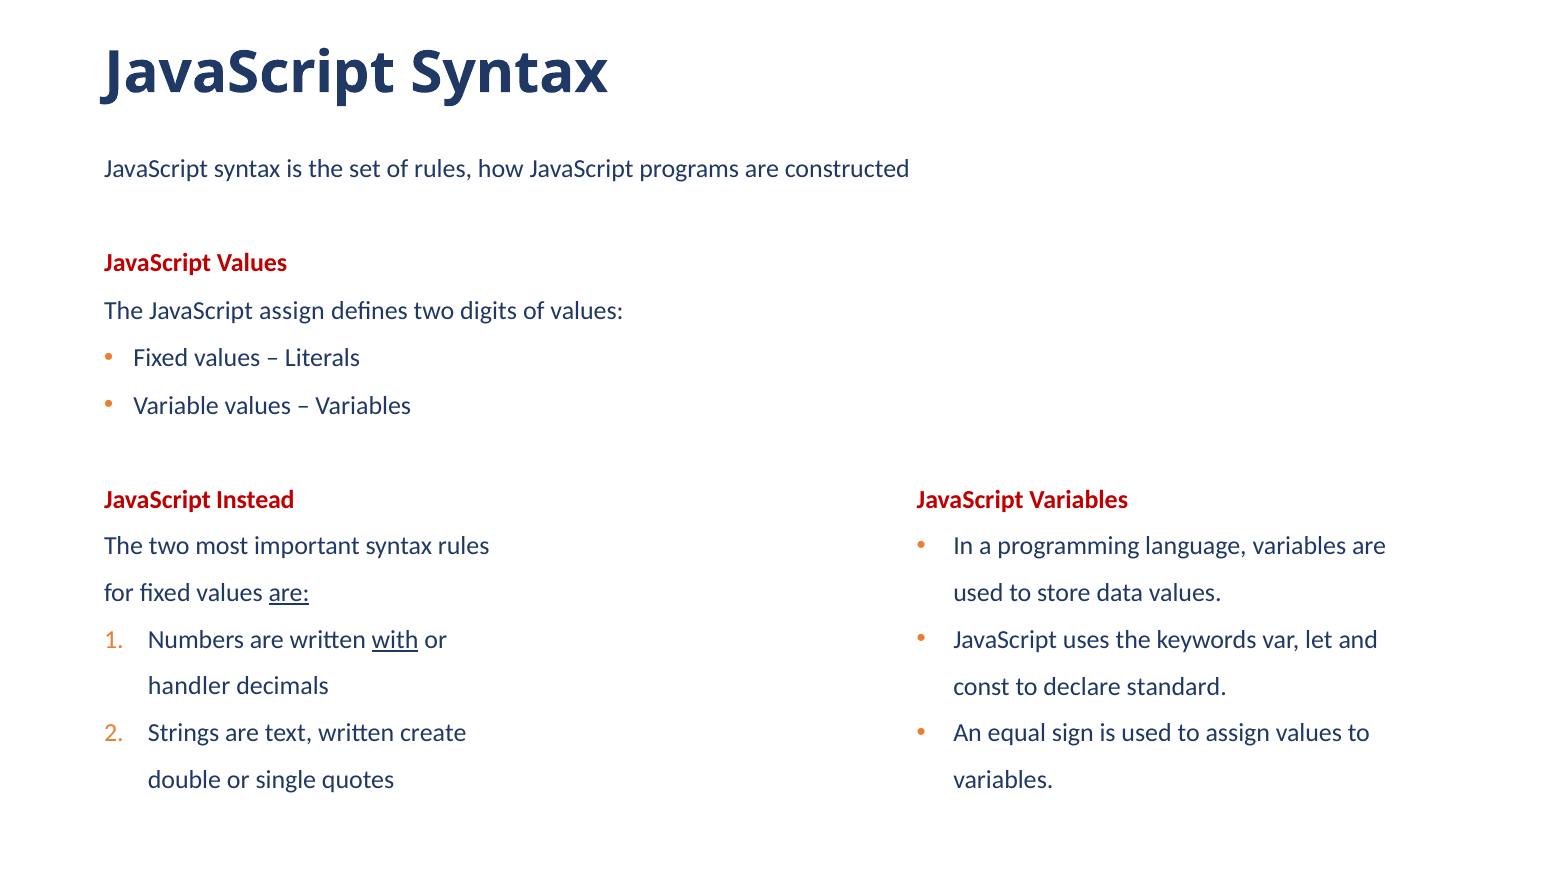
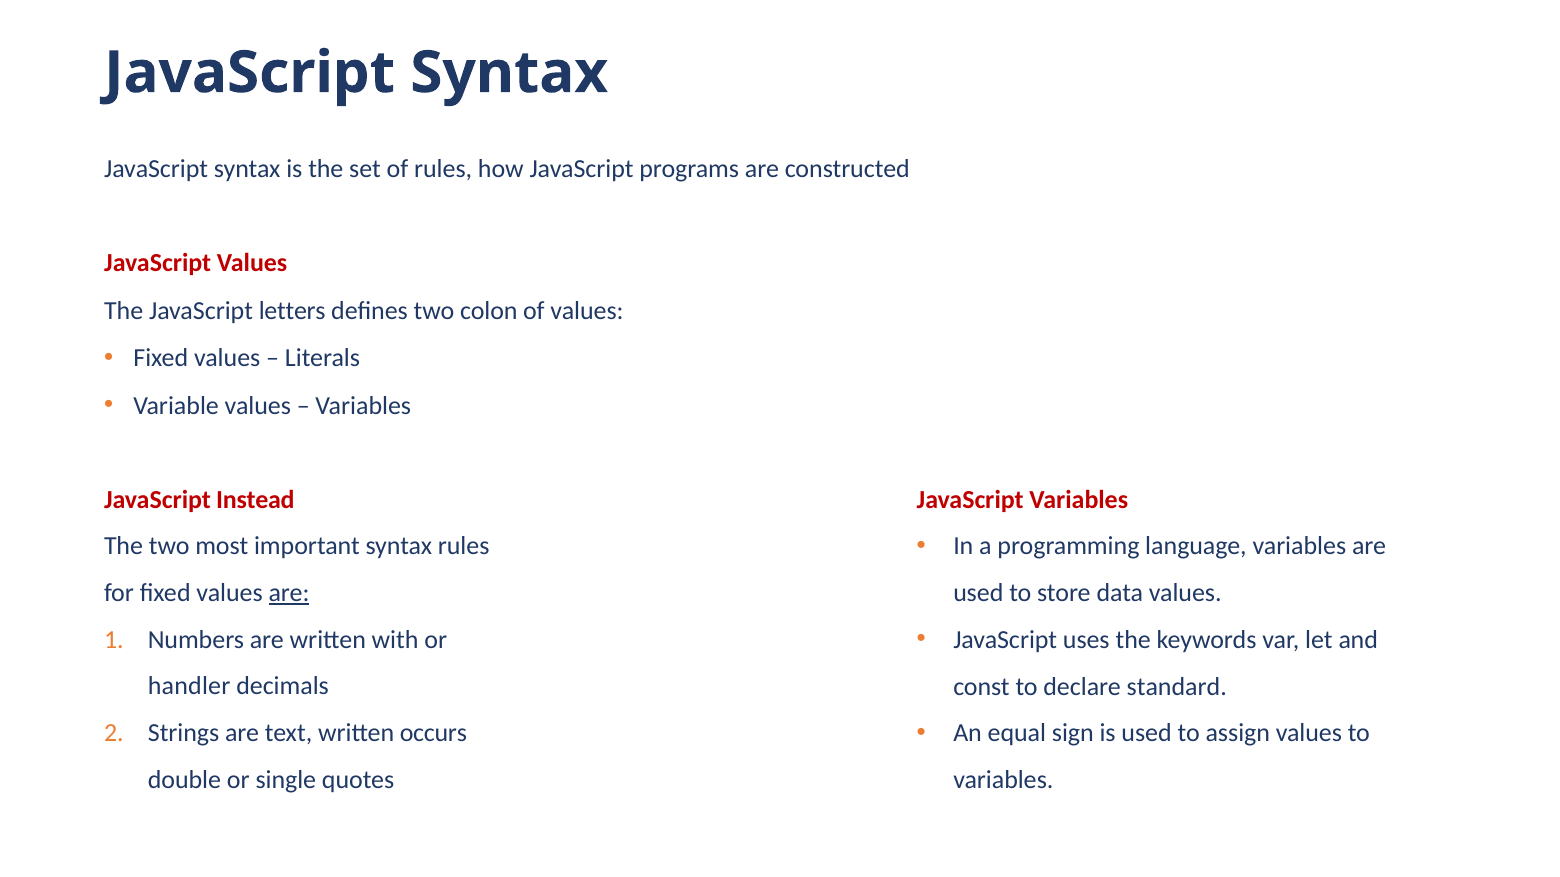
JavaScript assign: assign -> letters (292, 311)
digits: digits -> colon (489, 311)
with underline: present -> none (395, 640)
create: create -> occurs (433, 734)
